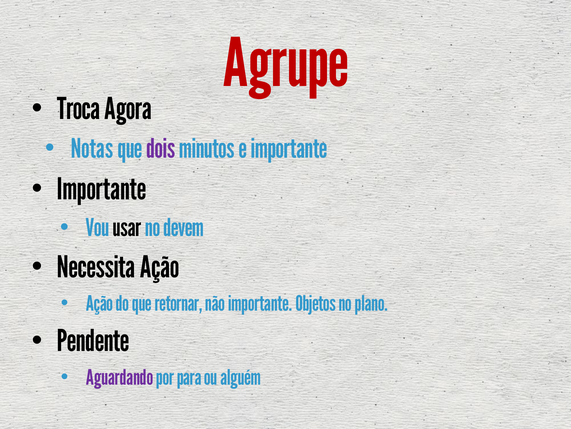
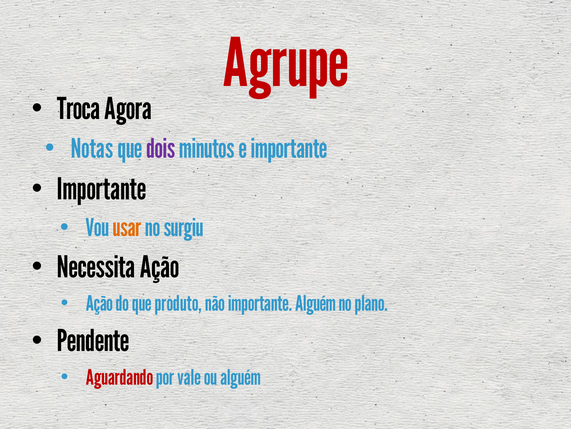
usar colour: black -> orange (127, 228)
devem: devem -> surgiu (184, 228)
retornar: retornar -> produto (178, 303)
importante Objetos: Objetos -> Alguém (316, 303)
Aguardando colour: purple -> red (119, 377)
para: para -> vale (189, 377)
